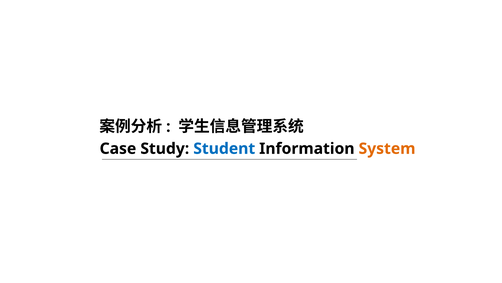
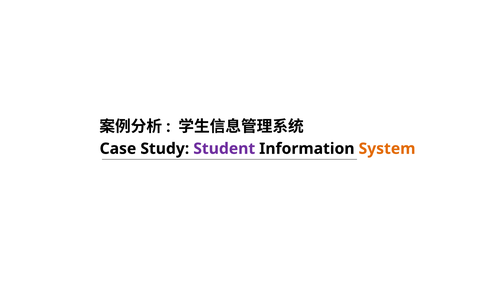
Student colour: blue -> purple (224, 148)
